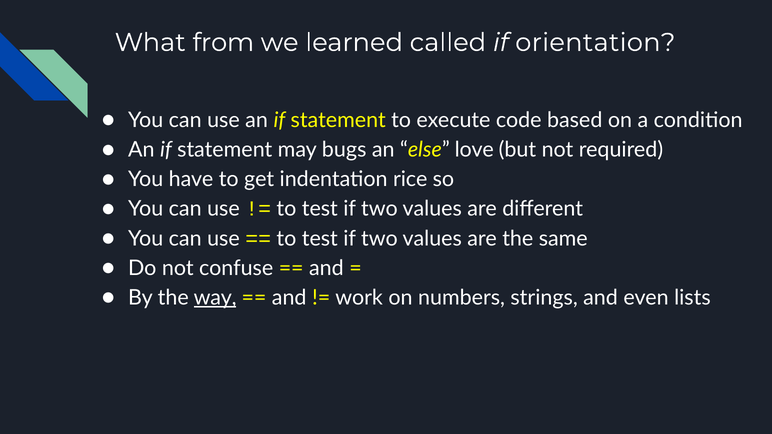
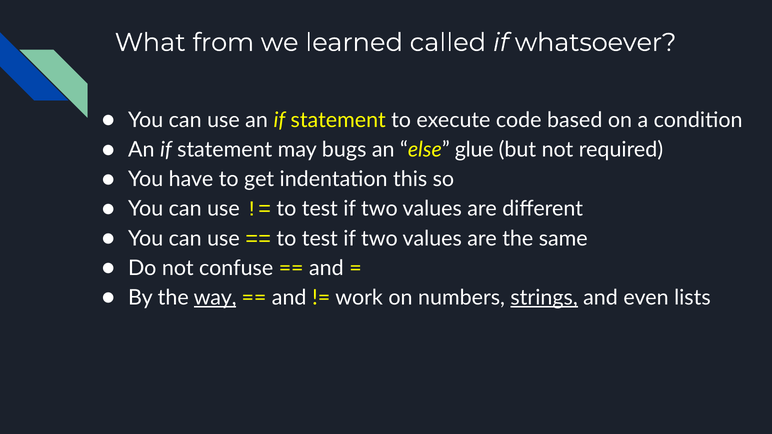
orientation: orientation -> whatsoever (596, 43)
love: love -> glue (474, 150)
rice: rice -> this (410, 179)
strings underline: none -> present (544, 298)
